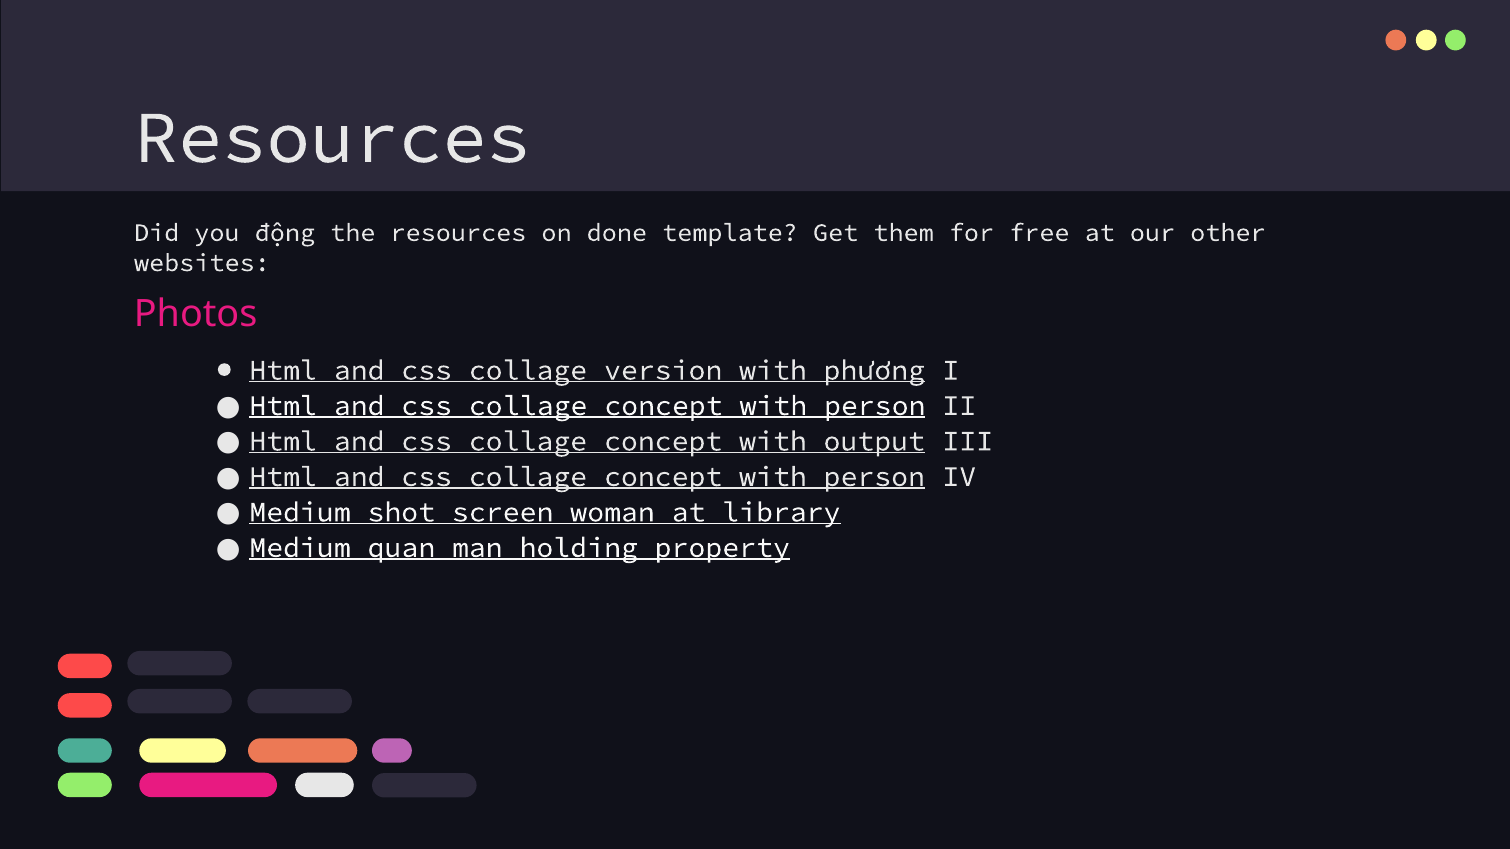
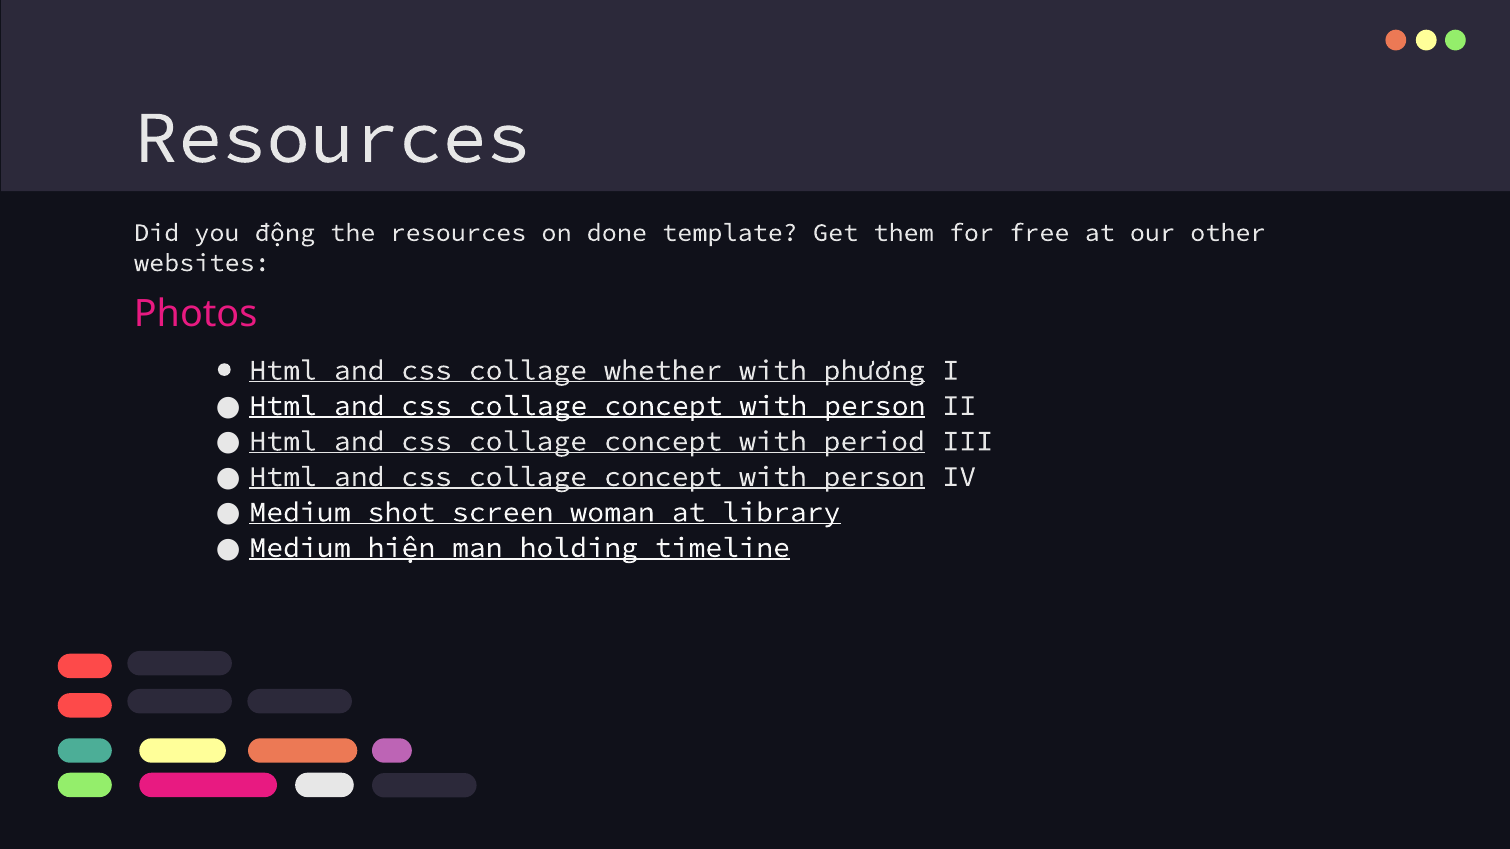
version: version -> whether (663, 370)
output: output -> period (874, 441)
quan: quan -> hiện (401, 548)
property: property -> timeline (722, 548)
